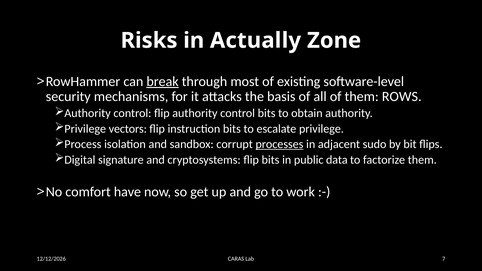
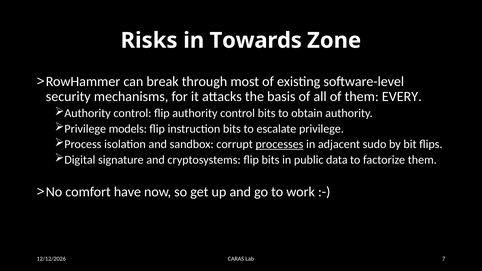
Actually: Actually -> Towards (256, 40)
break underline: present -> none (163, 81)
ROWS: ROWS -> EVERY (402, 97)
vectors: vectors -> models (128, 129)
